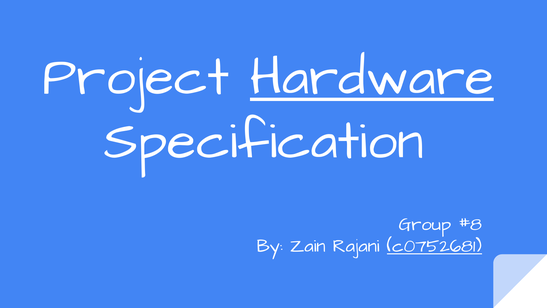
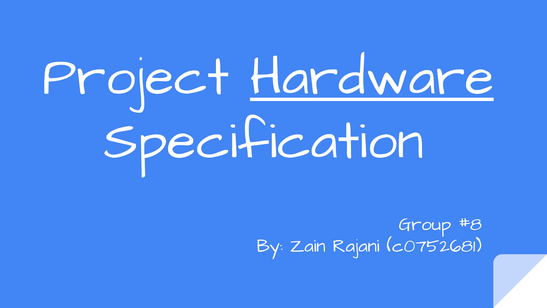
c0752681 underline: present -> none (434, 246)
